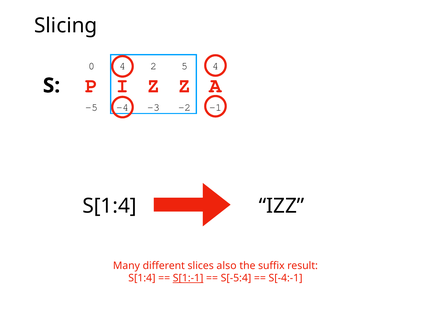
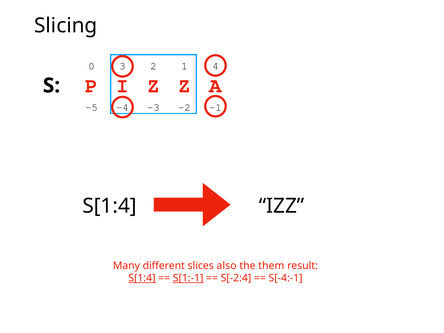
0 4: 4 -> 3 (122, 66)
5: 5 -> 1 (184, 66)
suffix: suffix -> them (271, 266)
S[1:4 underline: none -> present (142, 278)
S[-5:4: S[-5:4 -> S[-2:4 (236, 278)
